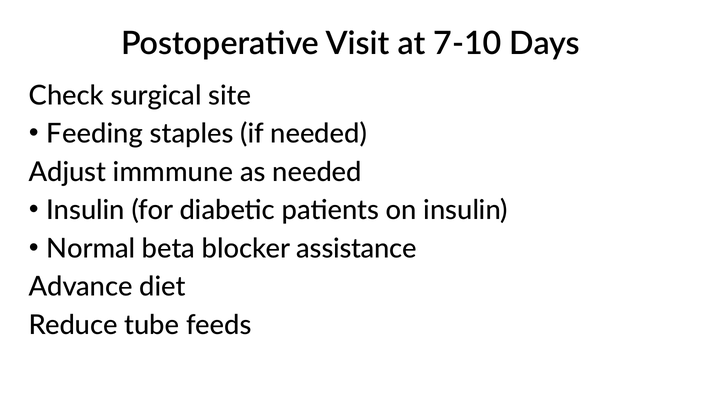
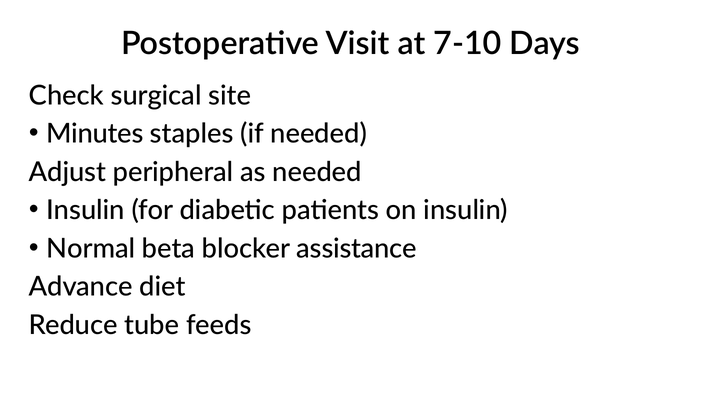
Feeding: Feeding -> Minutes (95, 134)
immmune: immmune -> peripheral (173, 172)
